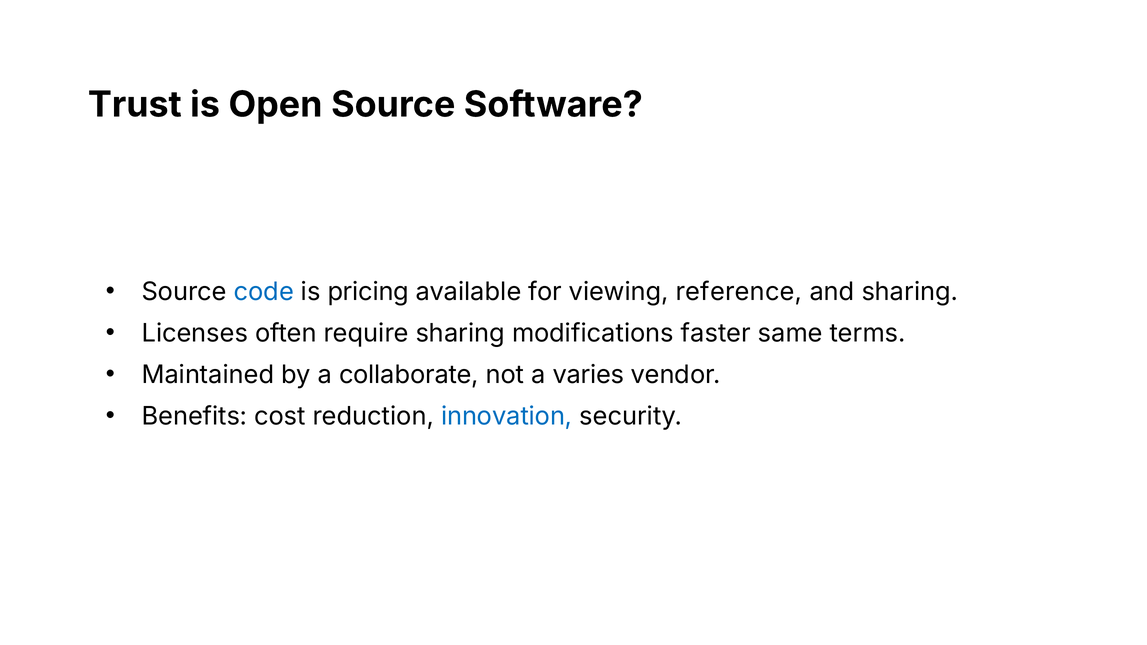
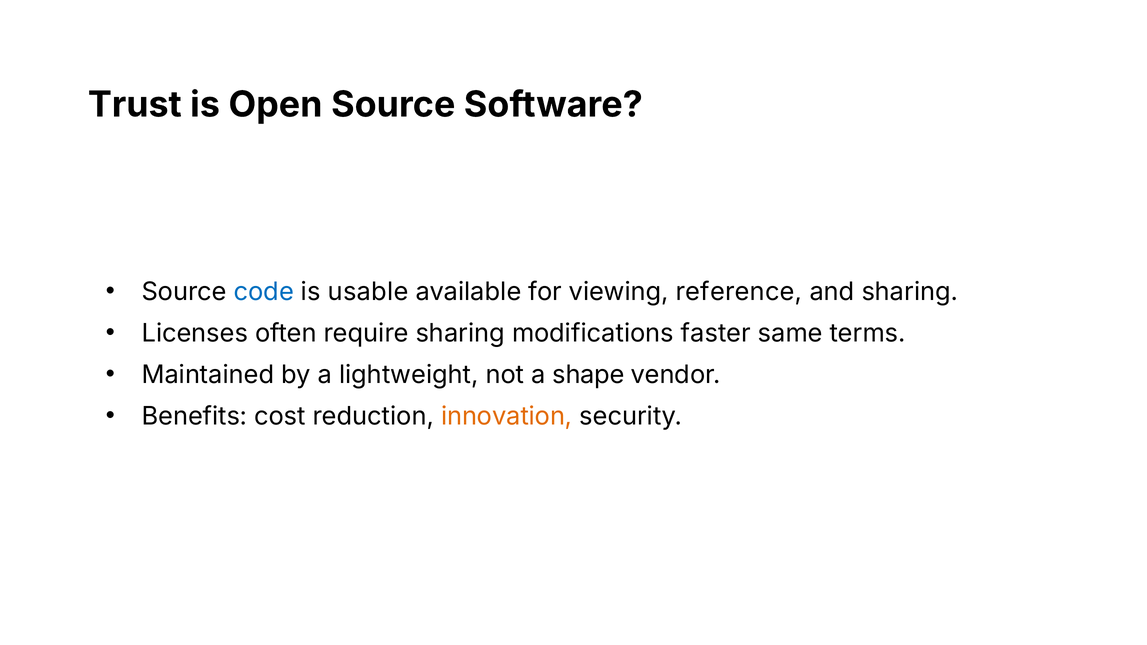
pricing: pricing -> usable (368, 292)
collaborate: collaborate -> lightweight (409, 375)
varies: varies -> shape (588, 375)
innovation colour: blue -> orange (507, 417)
